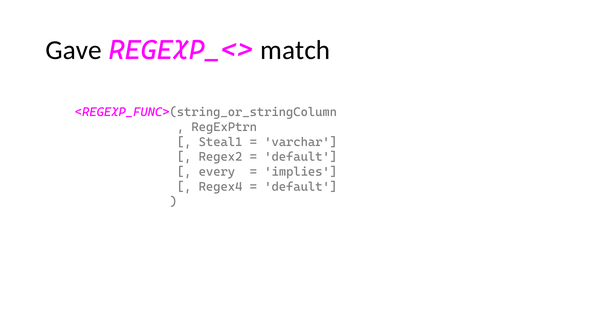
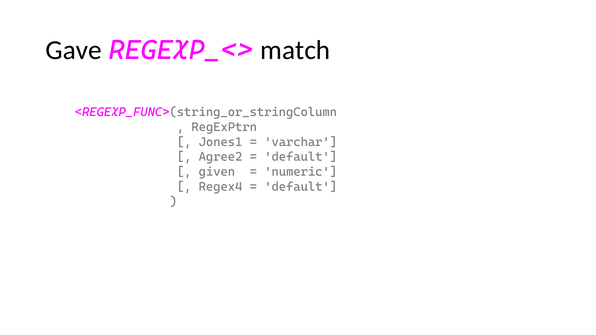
Steal1: Steal1 -> Jones1 (221, 142)
Regex2: Regex2 -> Agree2 (221, 157)
every: every -> given (217, 172)
implies: implies -> numeric (301, 172)
